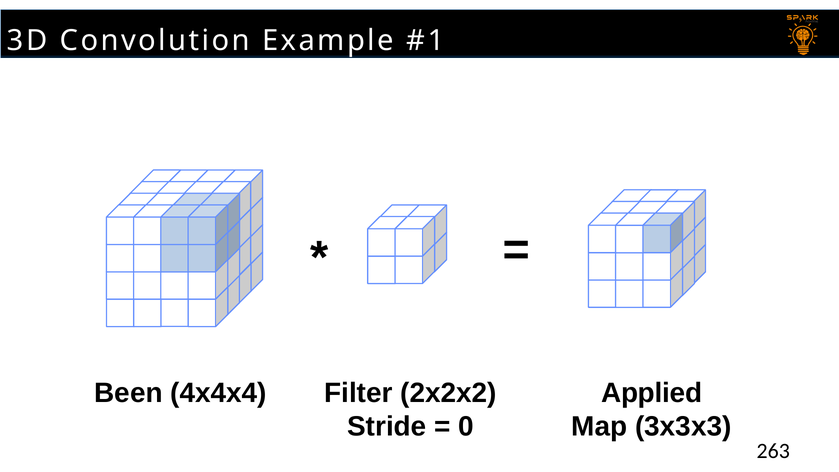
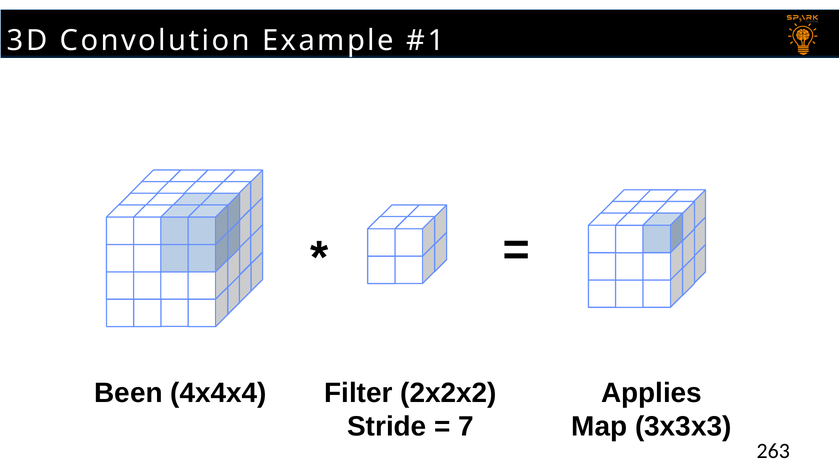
Applied: Applied -> Applies (651, 393)
0: 0 -> 7 (466, 426)
